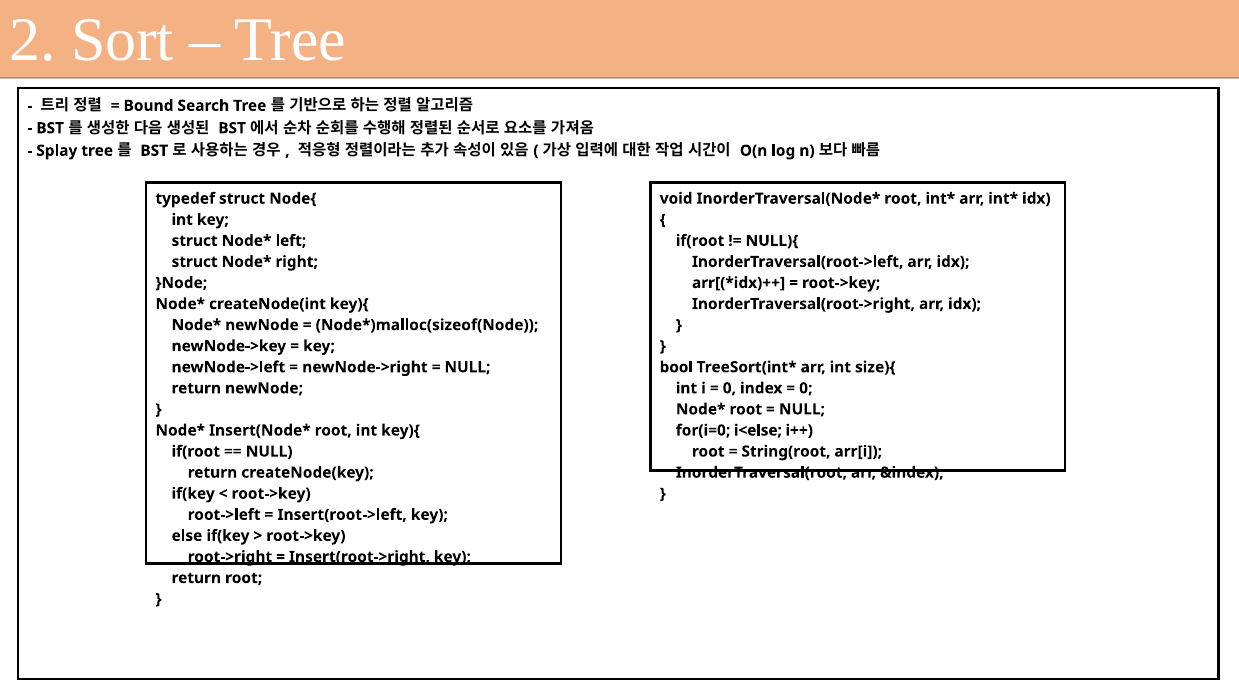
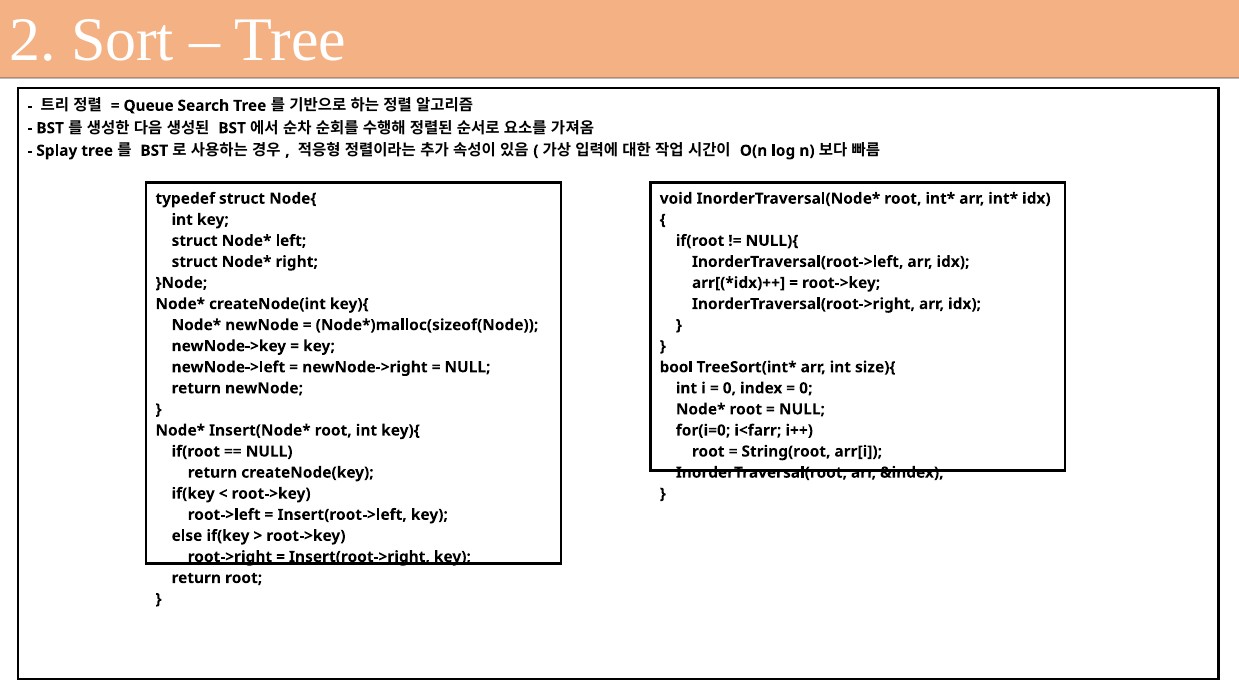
Bound: Bound -> Queue (149, 106)
i<else: i<else -> i<farr (758, 430)
